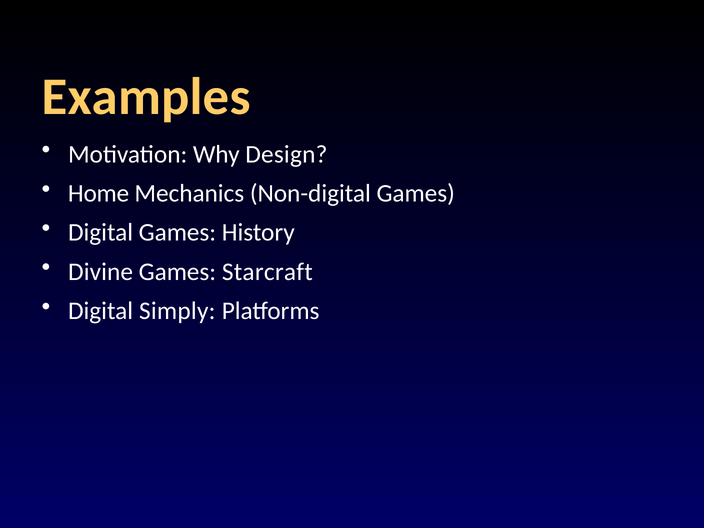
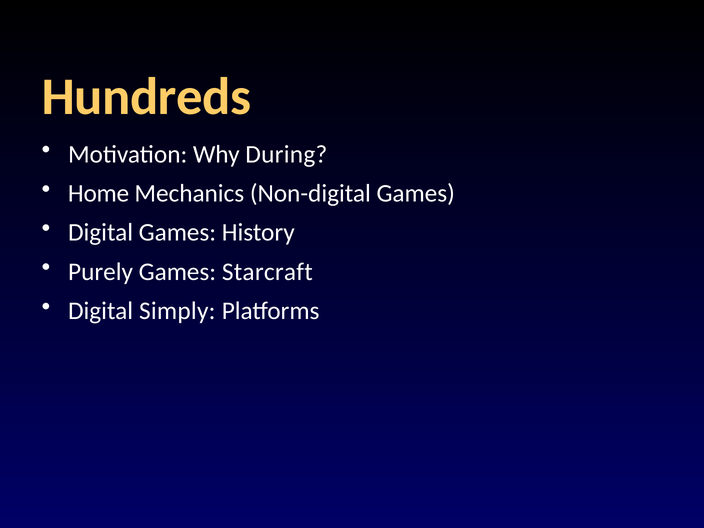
Examples: Examples -> Hundreds (146, 97)
Design: Design -> During (286, 154)
Divine: Divine -> Purely (101, 272)
